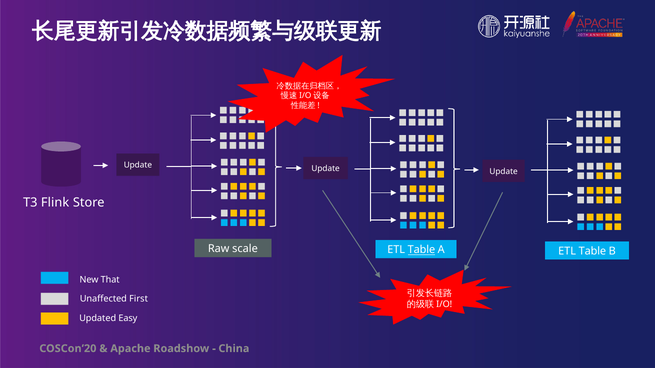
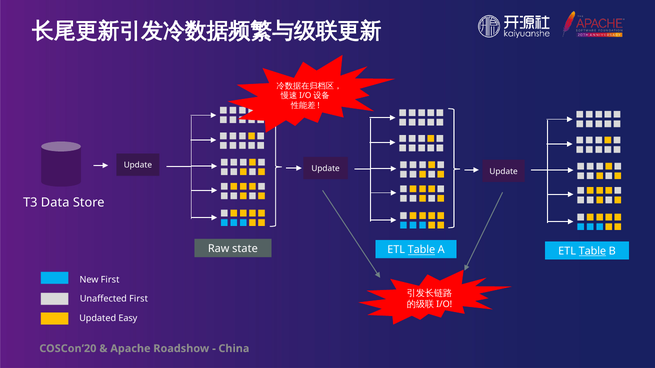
Flink: Flink -> Data (55, 203)
scale: scale -> state (245, 249)
Table underline: none -> present (592, 251)
New That: That -> First (110, 280)
